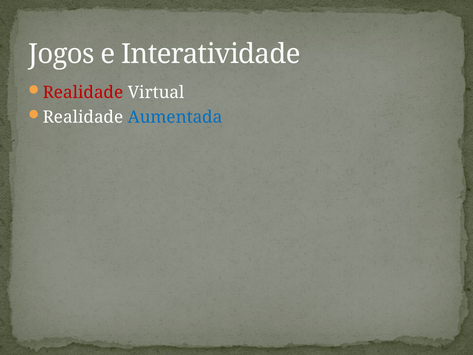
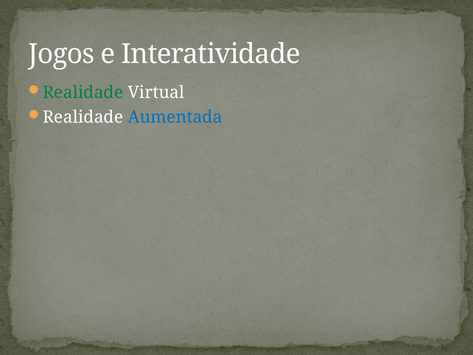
Realidade colour: red -> green (83, 93)
